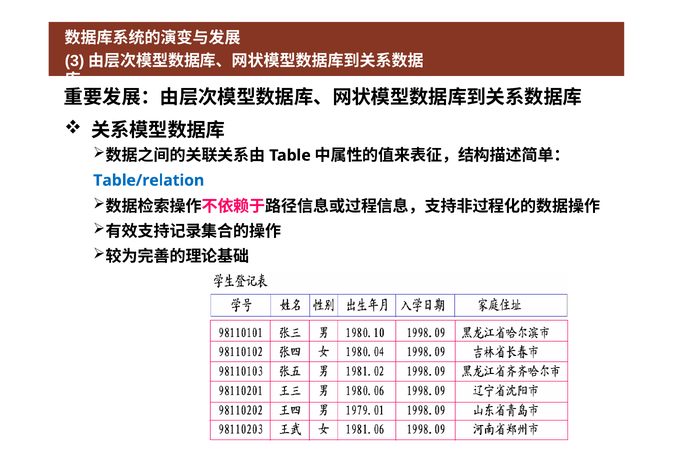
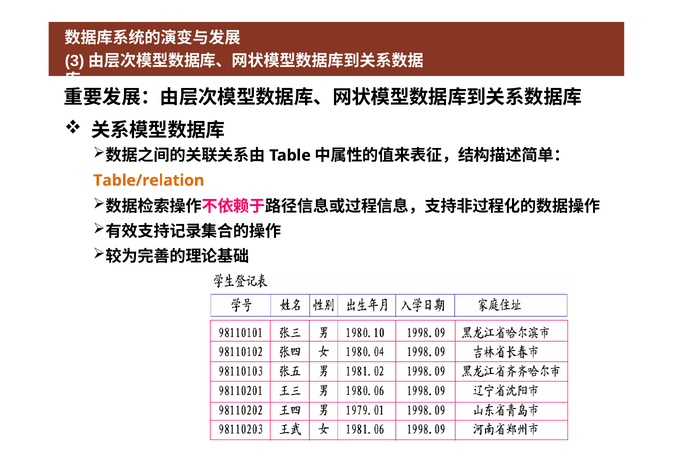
Table/relation colour: blue -> orange (149, 180)
